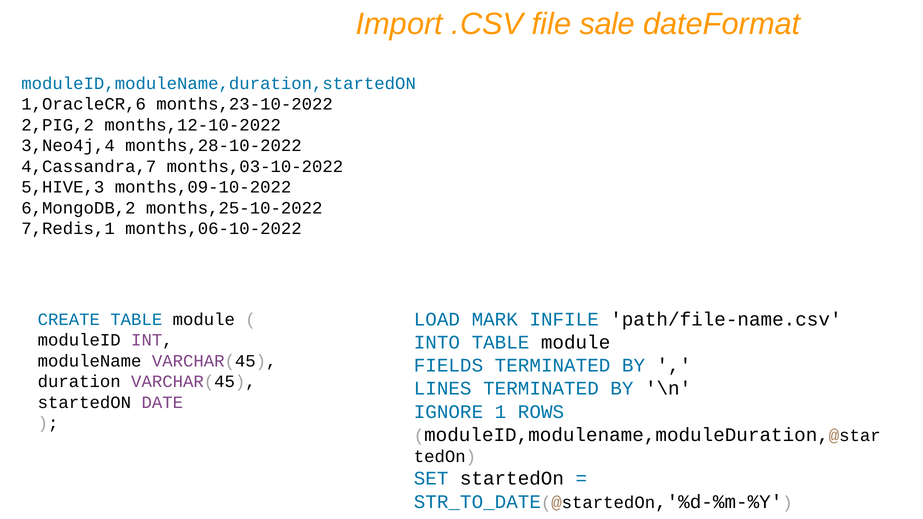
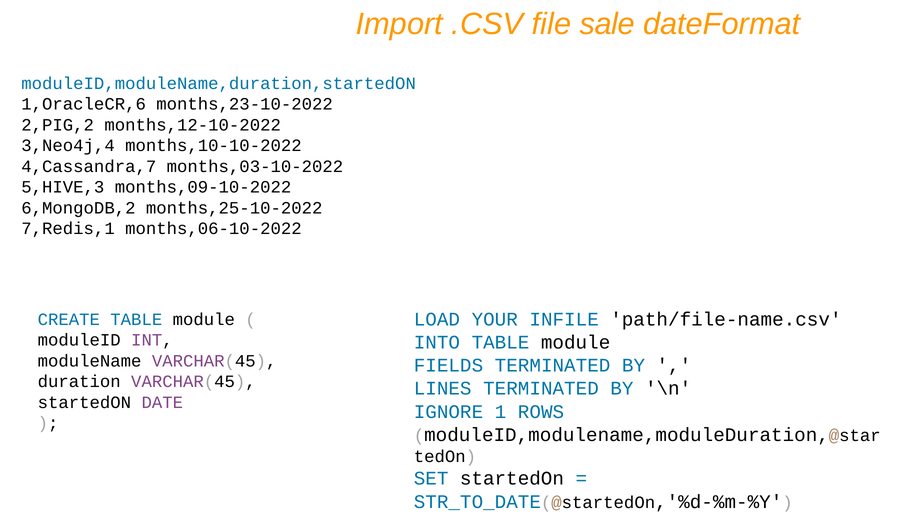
months,28-10-2022: months,28-10-2022 -> months,10-10-2022 (213, 146)
MARK: MARK -> YOUR (495, 319)
